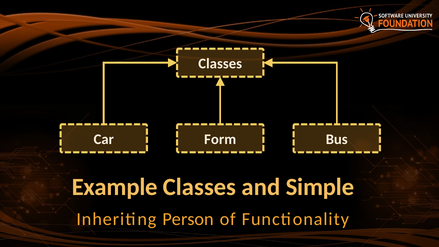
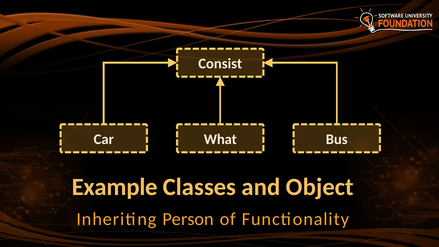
Classes: Classes -> Consist (220, 64)
Form: Form -> What (220, 139)
Simple: Simple -> Object (320, 187)
